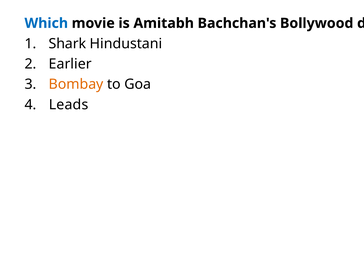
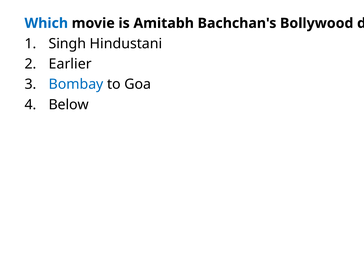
Shark: Shark -> Singh (67, 44)
Bombay colour: orange -> blue (76, 84)
Leads: Leads -> Below (69, 105)
